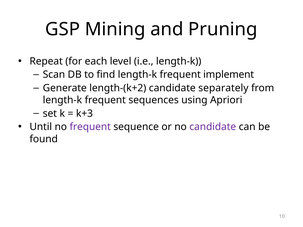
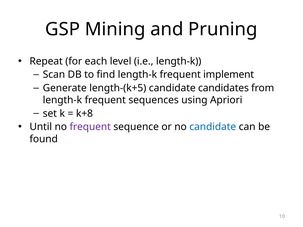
length-(k+2: length-(k+2 -> length-(k+5 (118, 88)
separately: separately -> candidates (223, 88)
k+3: k+3 -> k+8 (84, 114)
candidate colour: purple -> blue (213, 127)
